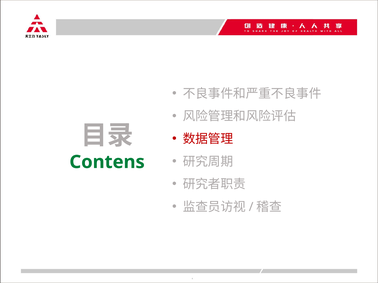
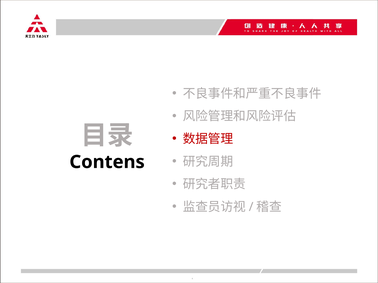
Contens colour: green -> black (107, 162)
